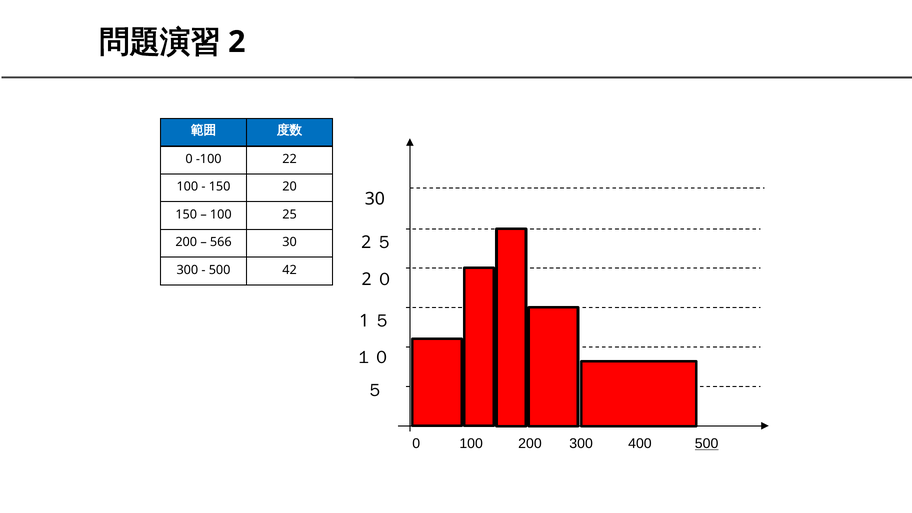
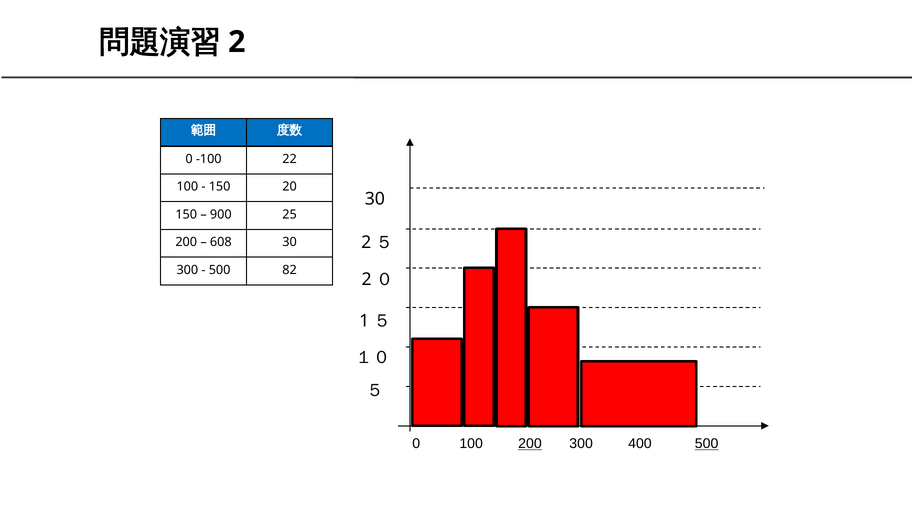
100: 100 -> 900 (221, 214)
566: 566 -> 608 (221, 242)
42: 42 -> 82 (290, 270)
200 underline: none -> present (530, 444)
